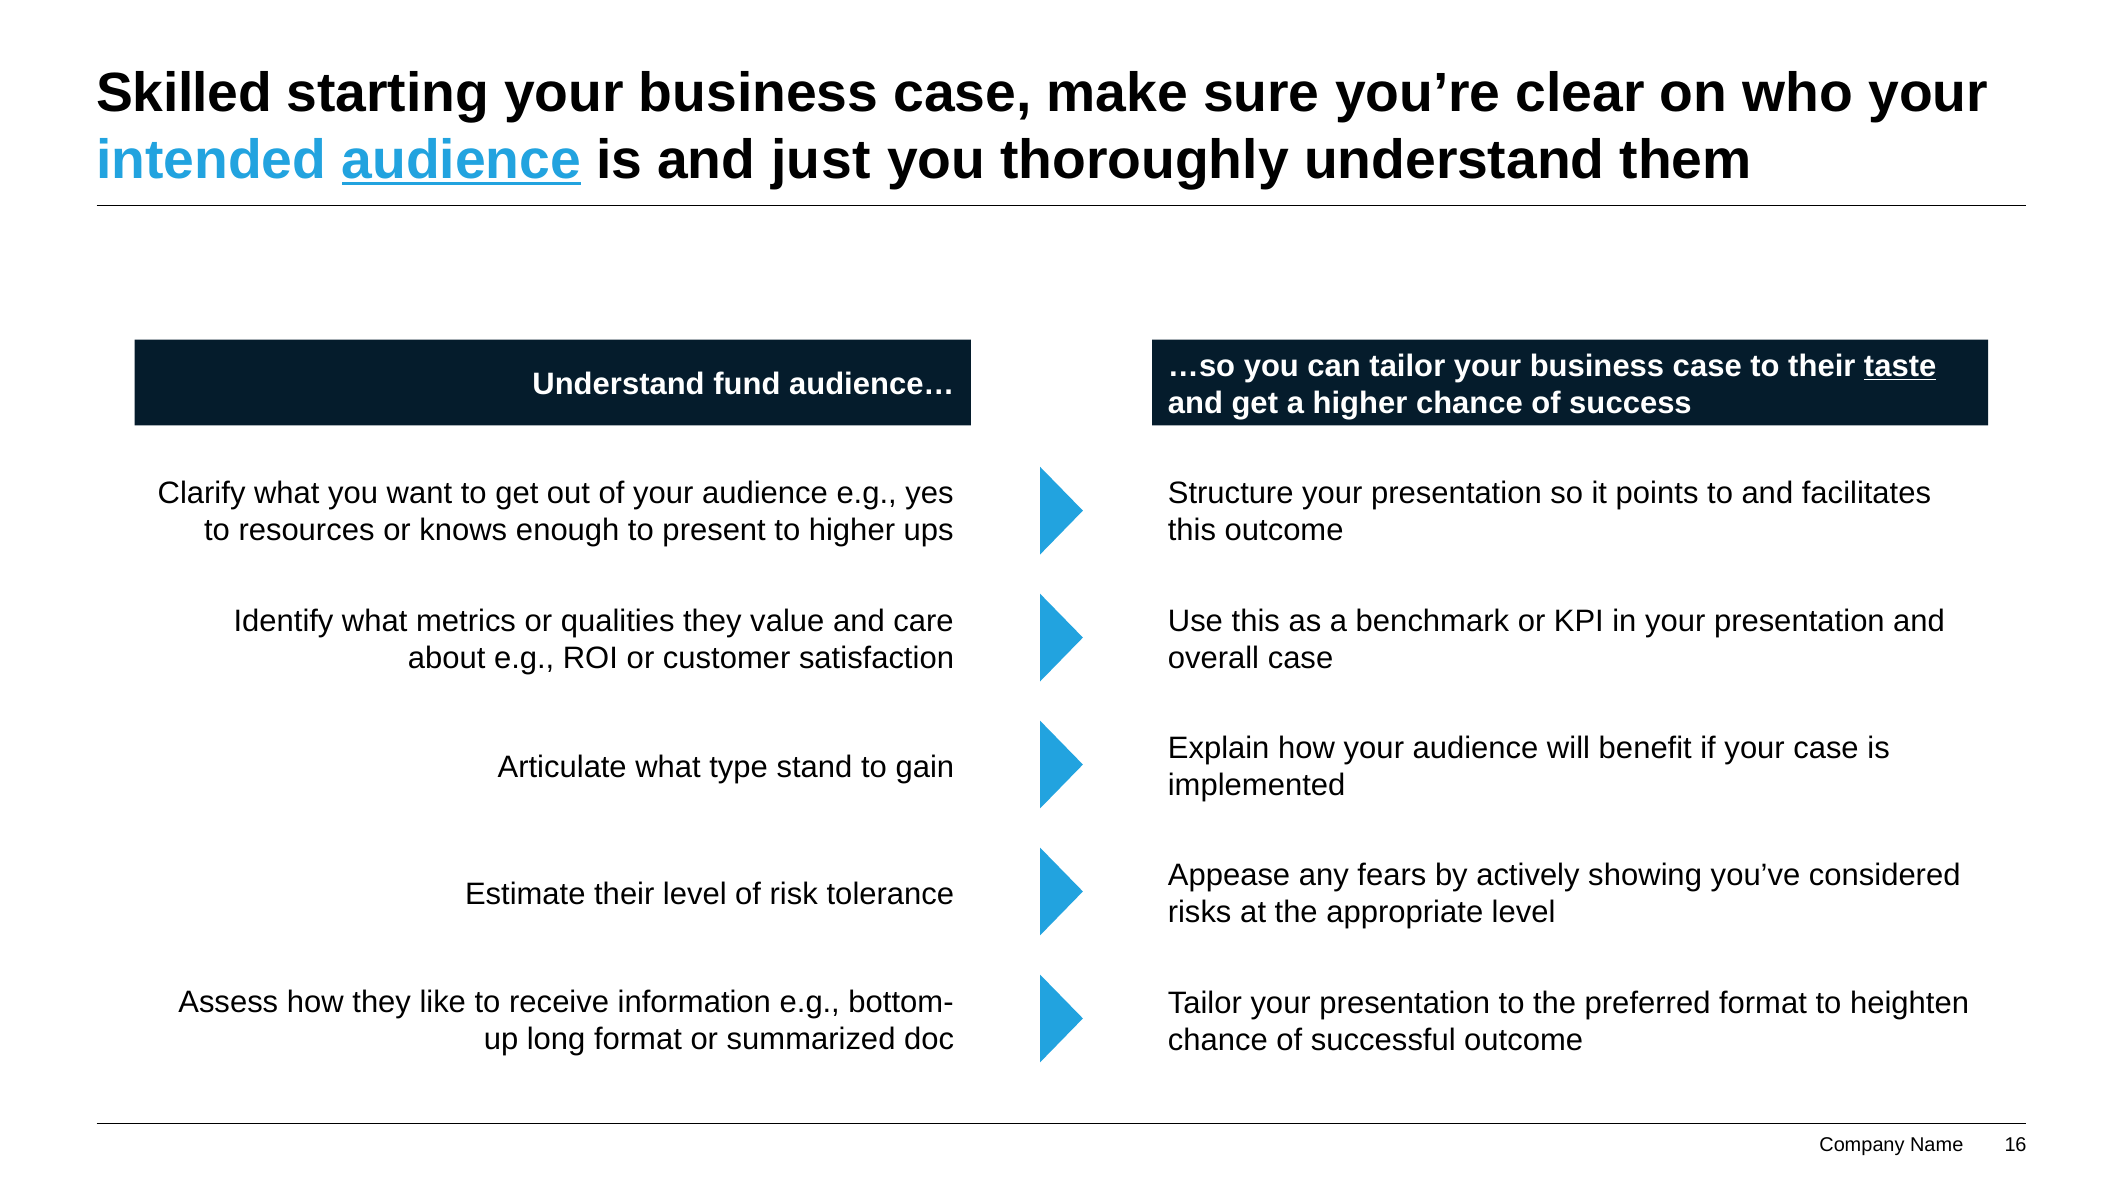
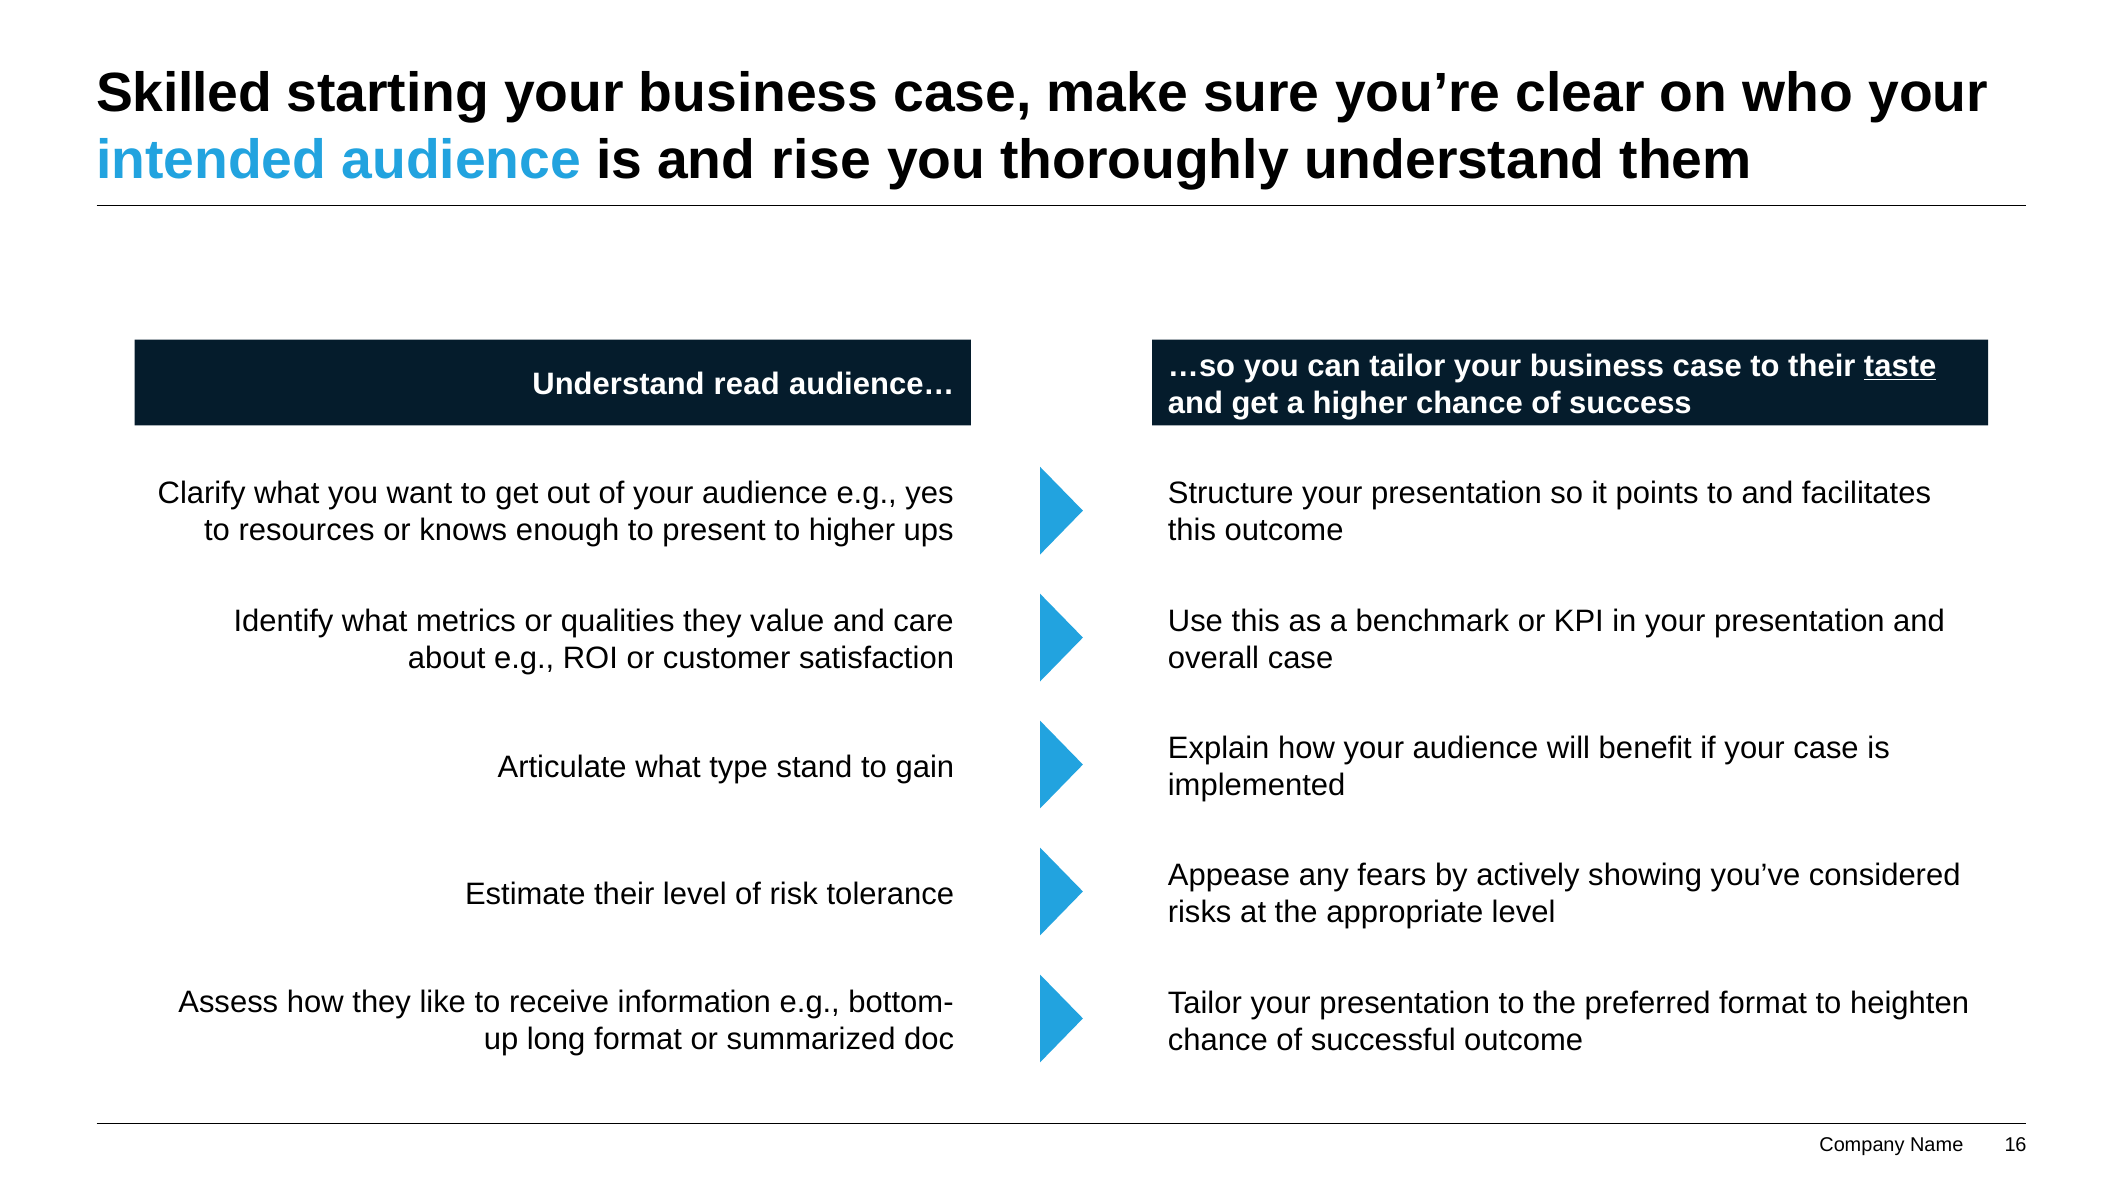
audience underline: present -> none (461, 160)
just: just -> rise (821, 160)
fund: fund -> read (747, 385)
